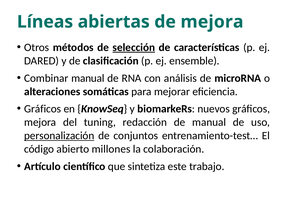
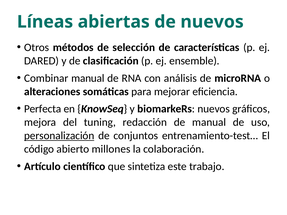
de mejora: mejora -> nuevos (212, 22)
selección underline: present -> none (134, 47)
Gráficos: Gráficos -> Perfecta (43, 109)
